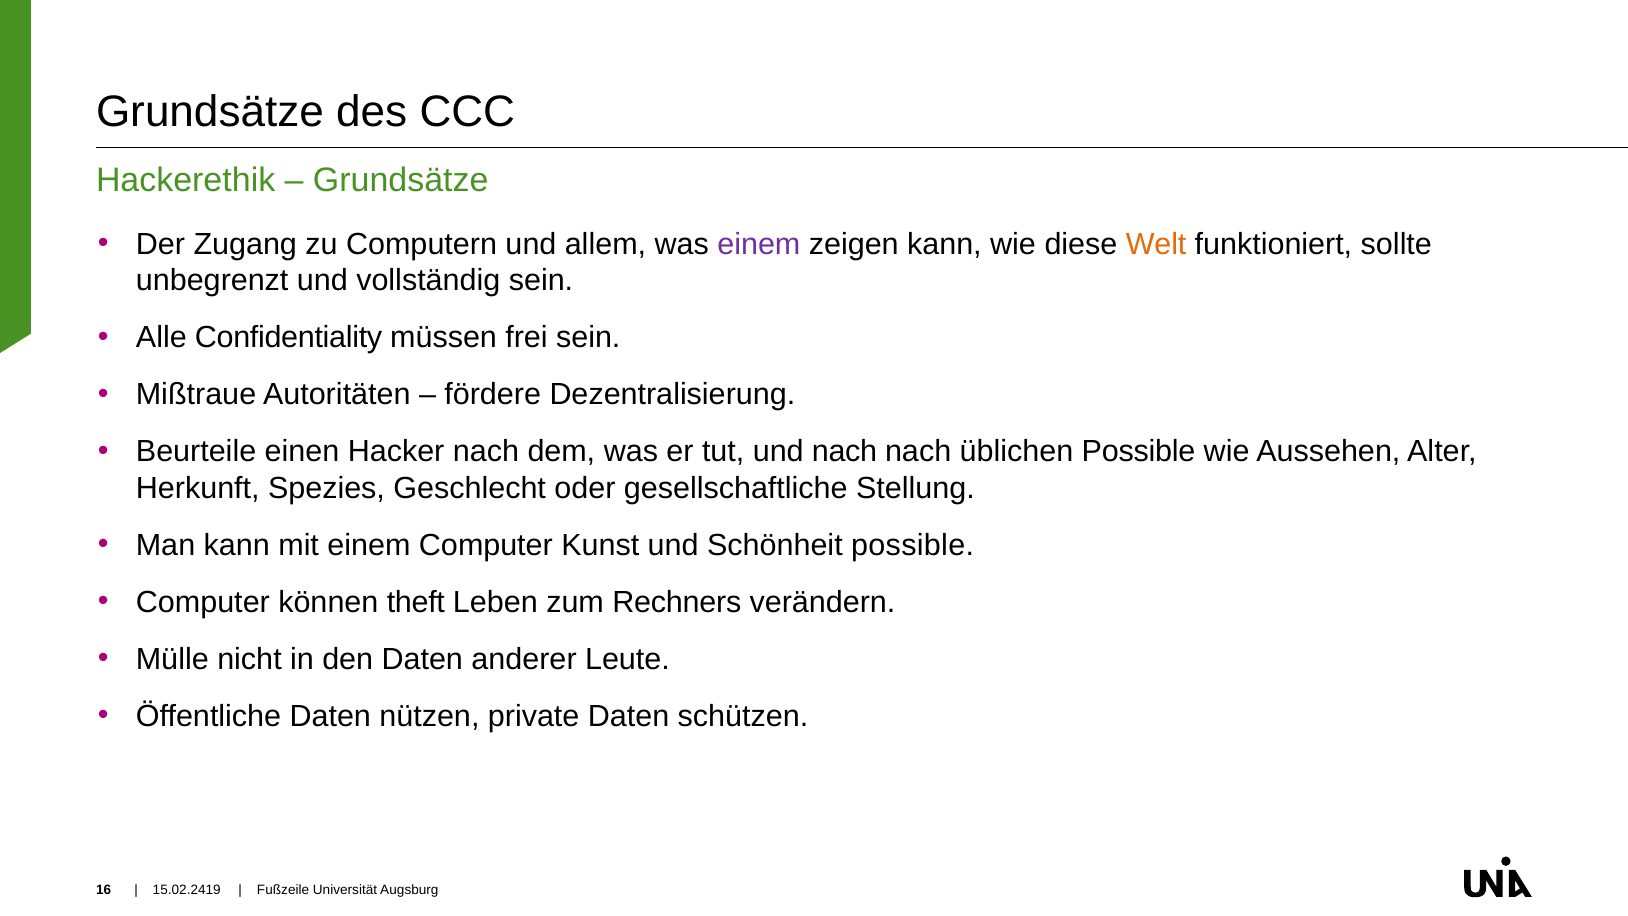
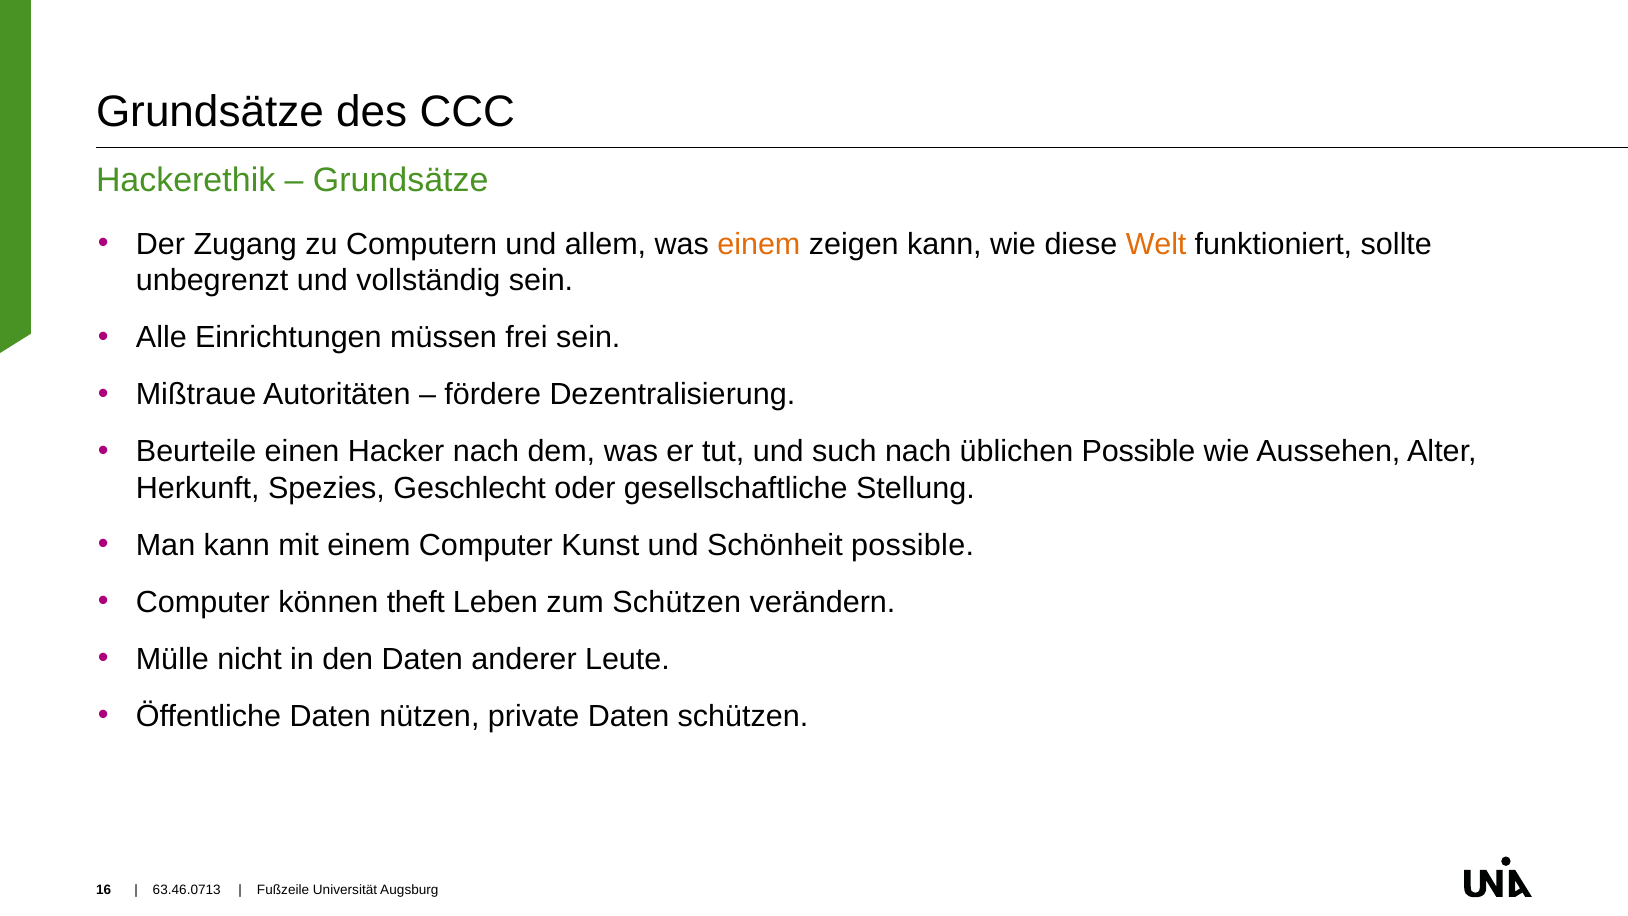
einem colour: purple -> orange (759, 244)
Confidentiality: Confidentiality -> Einrichtungen (288, 338)
und nach: nach -> such (844, 451)
zum Rechners: Rechners -> Schützen (677, 602)
15.02.2419: 15.02.2419 -> 63.46.0713 (187, 890)
